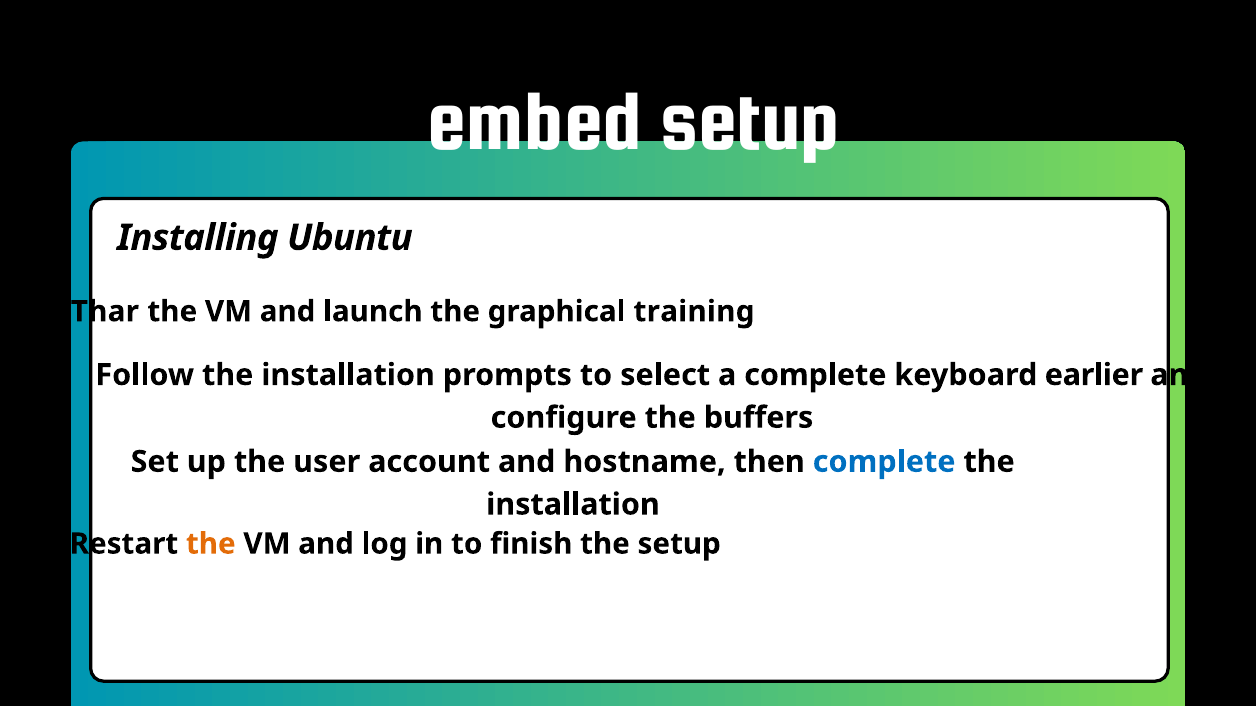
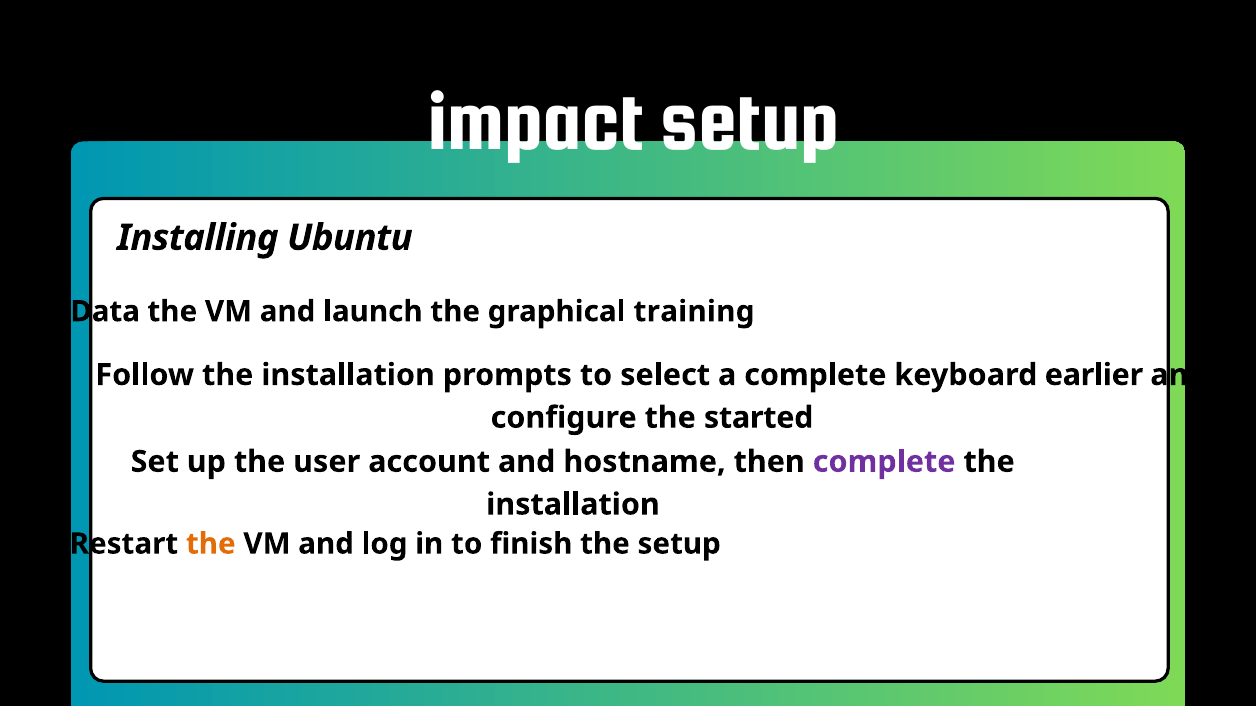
embed: embed -> impact (536, 120)
Thar: Thar -> Data (105, 312)
buffers: buffers -> started (759, 418)
complete colour: blue -> purple (884, 462)
